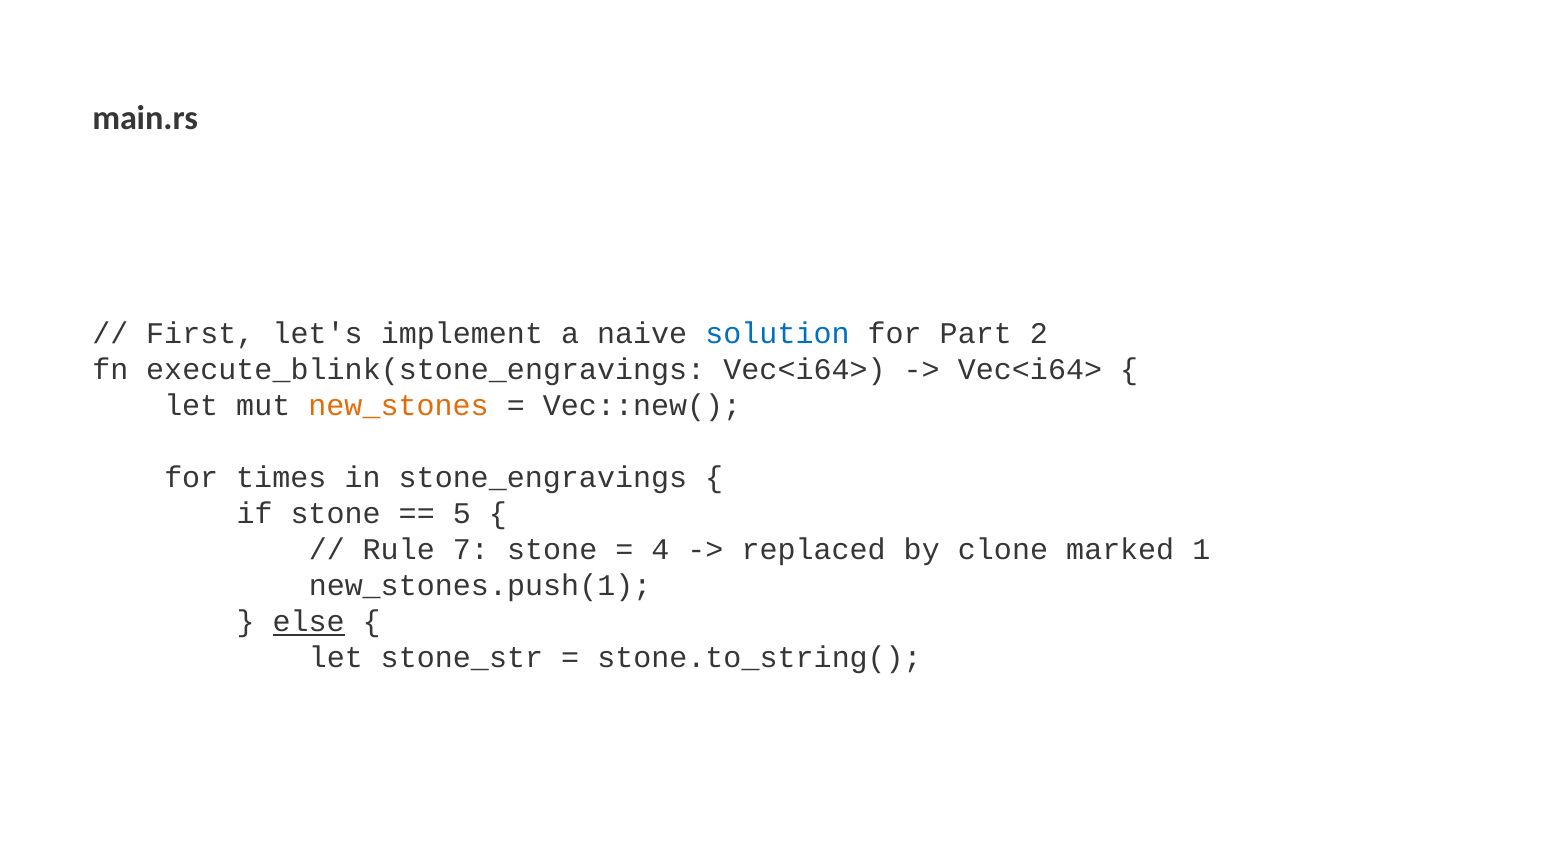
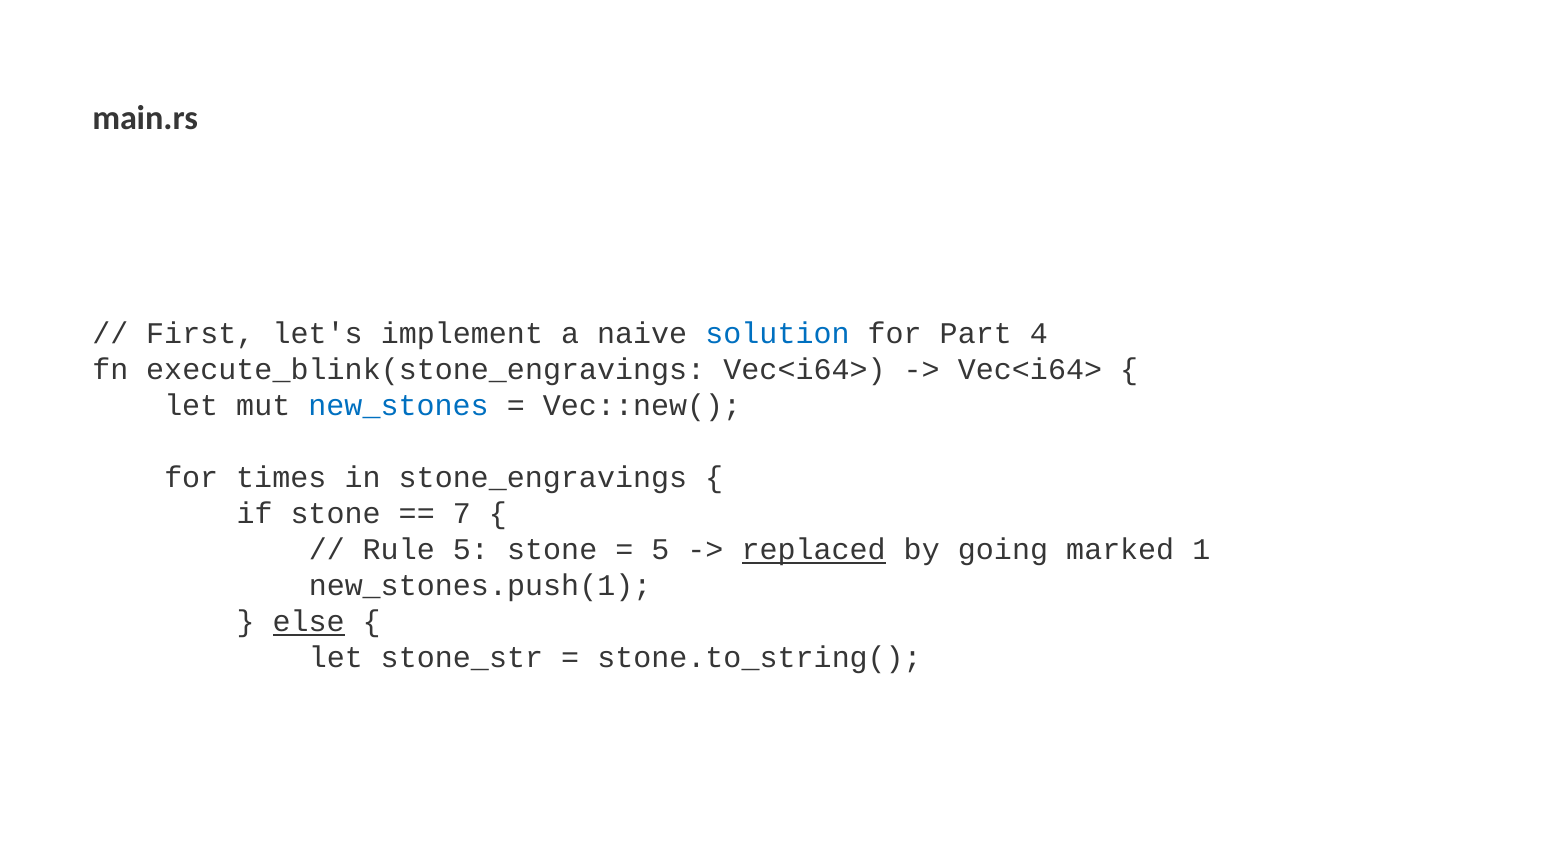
2: 2 -> 4 (1039, 334)
new_stones colour: orange -> blue (399, 406)
5: 5 -> 7 (462, 514)
Rule 7: 7 -> 5 (471, 550)
4: 4 -> 5 (660, 550)
replaced underline: none -> present (814, 550)
clone: clone -> going (1003, 550)
